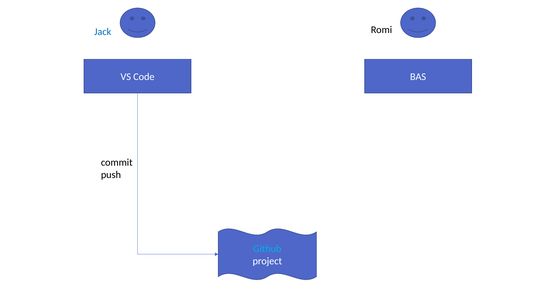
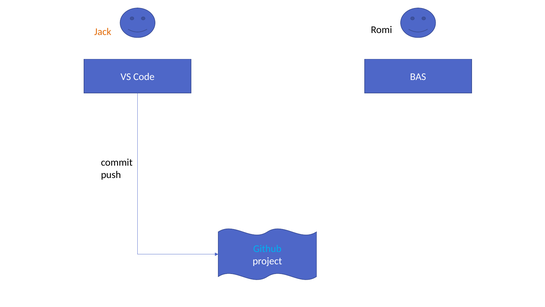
Jack colour: blue -> orange (103, 32)
